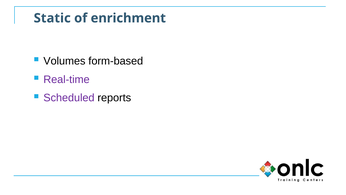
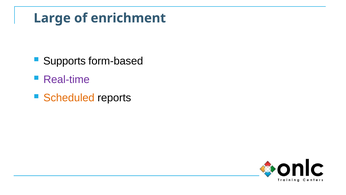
Static: Static -> Large (52, 18)
Volumes: Volumes -> Supports (64, 61)
Scheduled colour: purple -> orange (69, 98)
